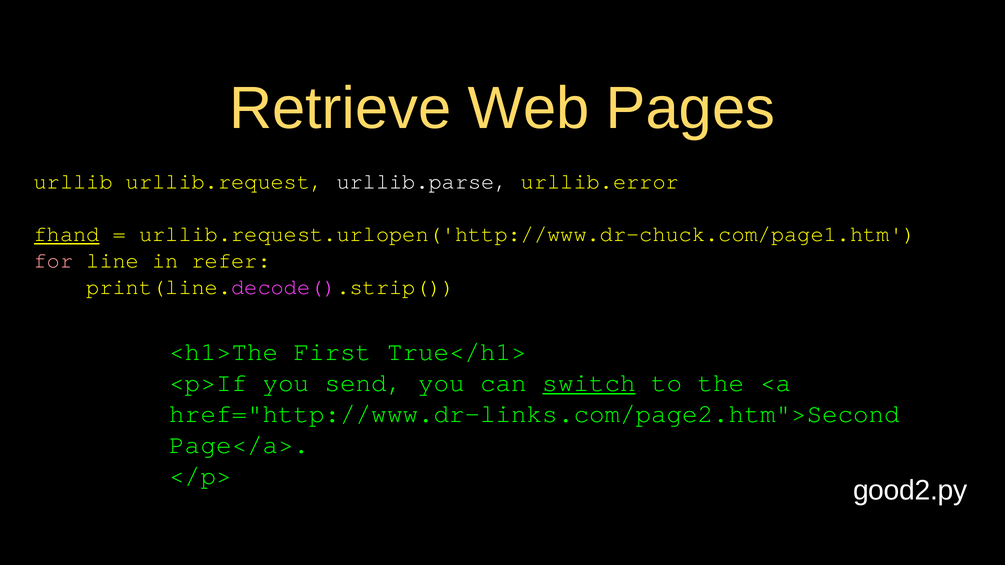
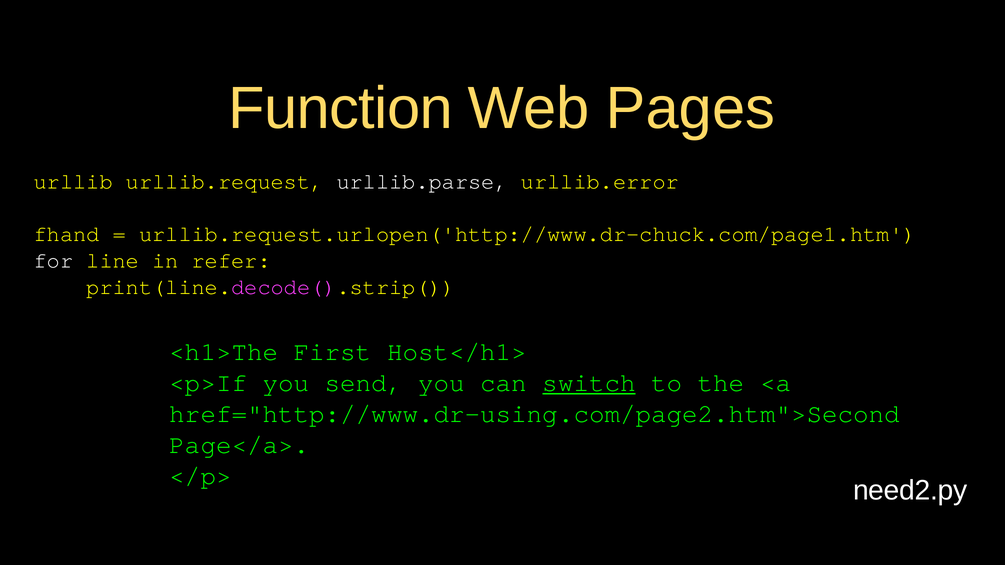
Retrieve: Retrieve -> Function (341, 109)
fhand underline: present -> none (67, 234)
for colour: pink -> white (54, 261)
True</h1>: True</h1> -> Host</h1> (457, 352)
href="http://www.dr-links.com/page2.htm">Second: href="http://www.dr-links.com/page2.htm">Second -> href="http://www.dr-using.com/page2.htm">Second (535, 414)
good2.py: good2.py -> need2.py (910, 491)
